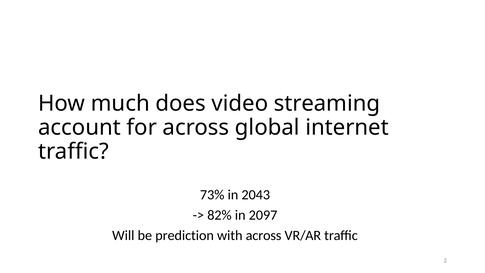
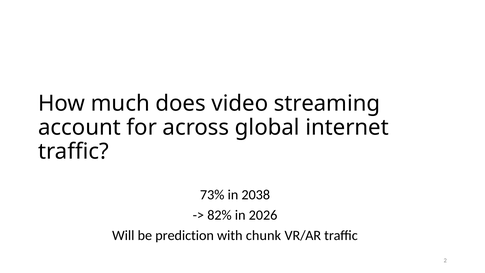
2043: 2043 -> 2038 (256, 195)
2097: 2097 -> 2026 (263, 215)
with across: across -> chunk (263, 235)
